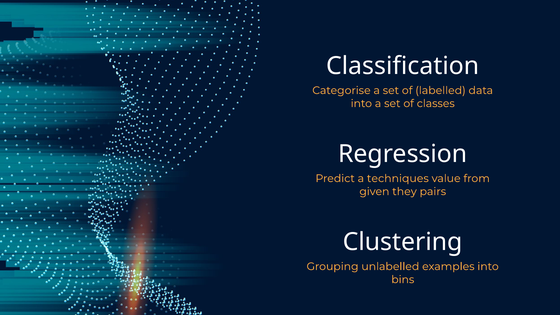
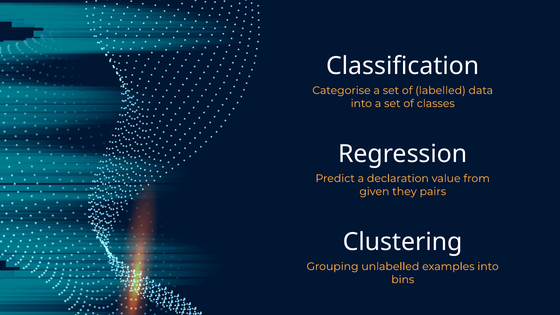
techniques: techniques -> declaration (398, 178)
